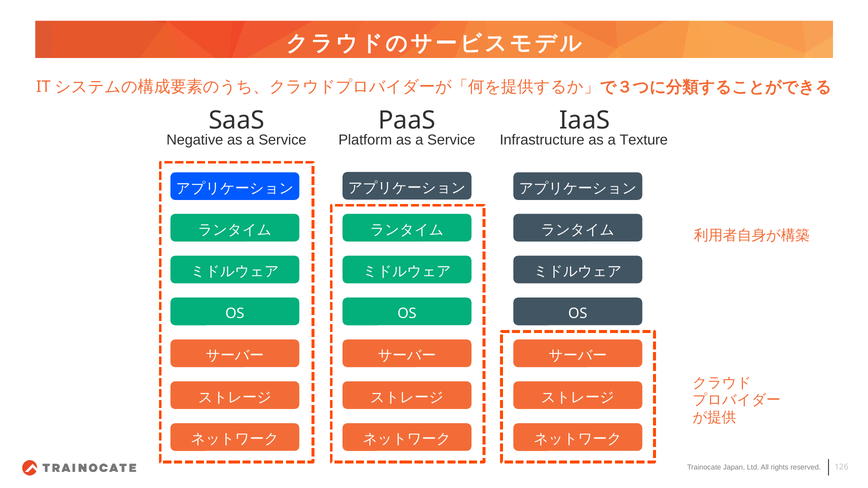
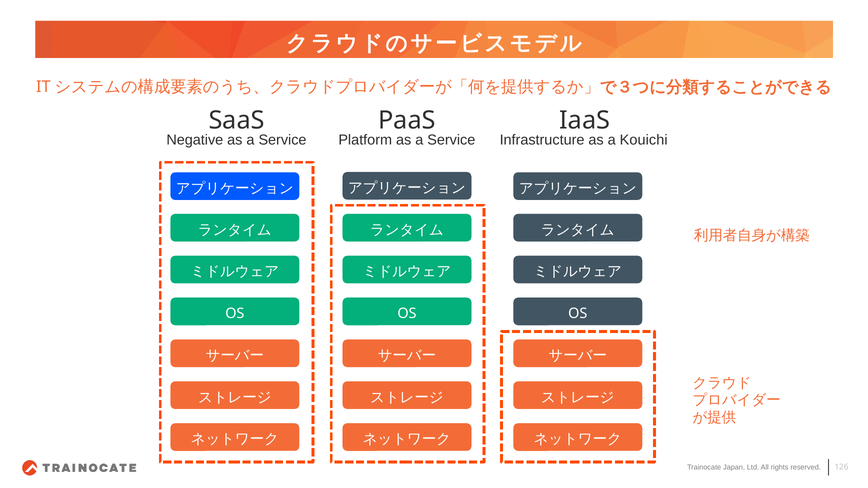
Texture: Texture -> Kouichi (644, 140)
